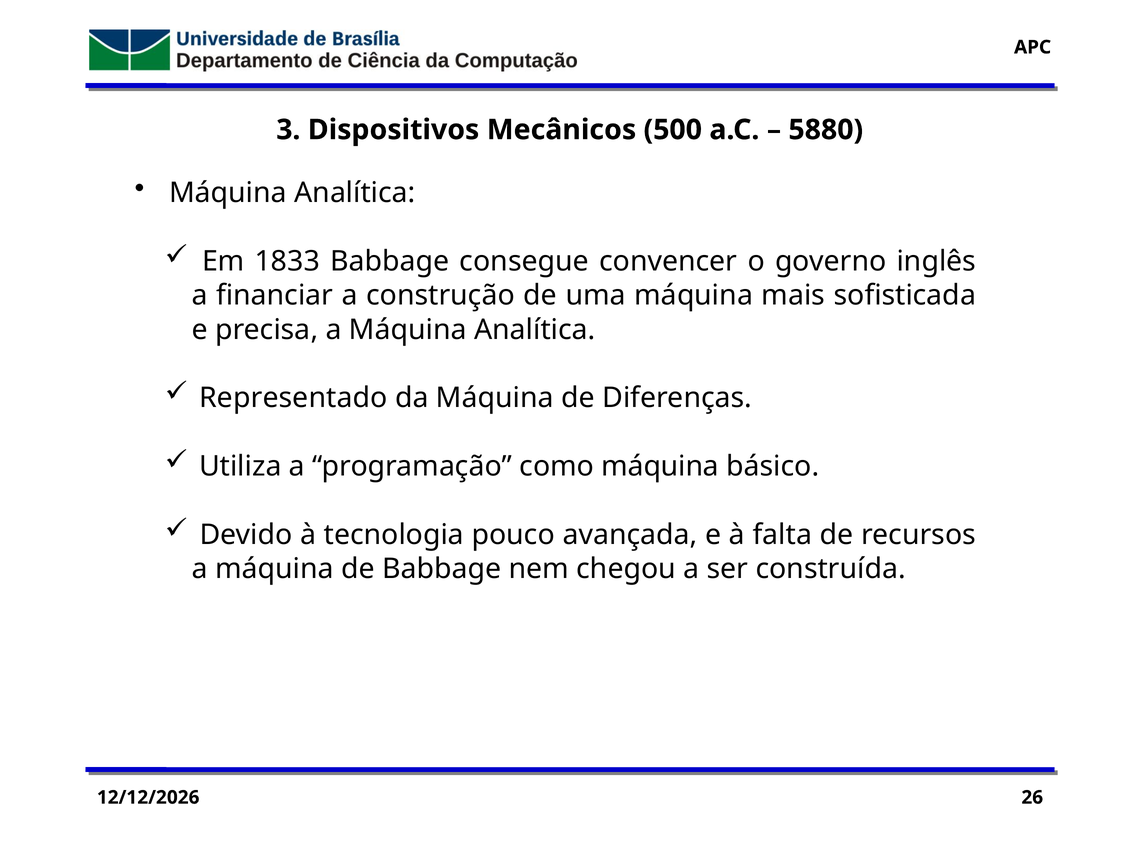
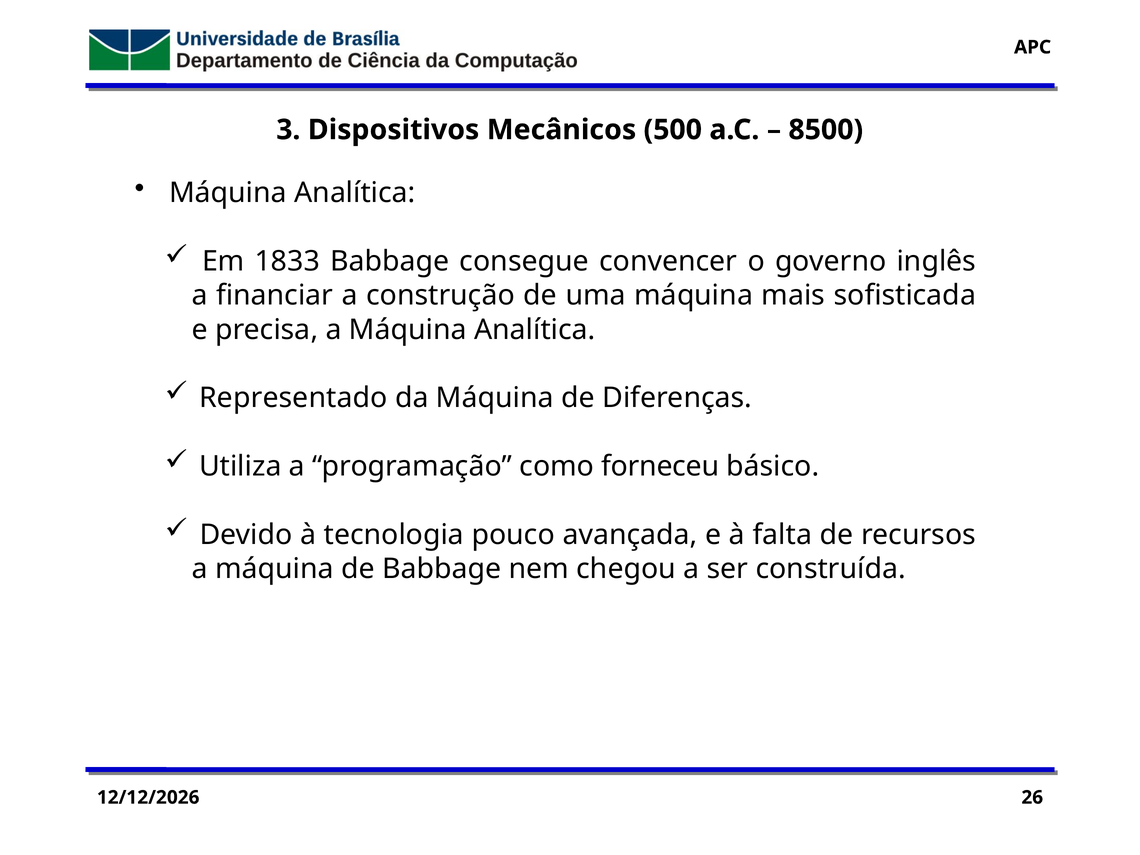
5880: 5880 -> 8500 (826, 130)
como máquina: máquina -> forneceu (660, 466)
